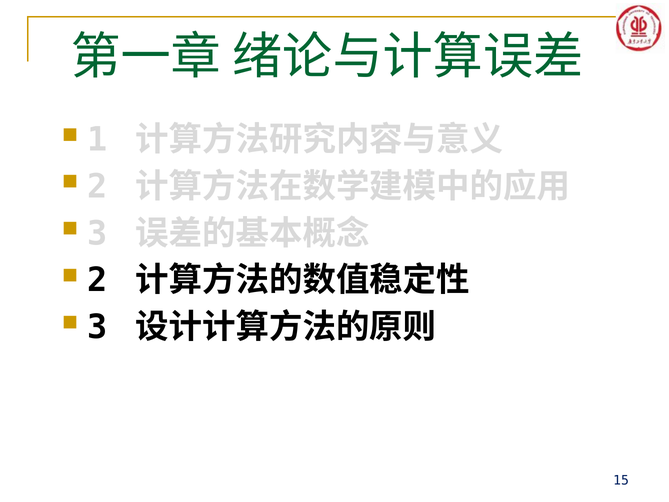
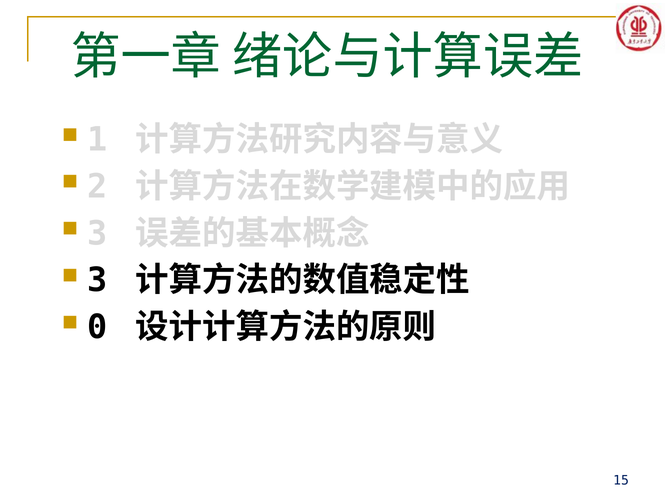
2: 2 -> 3 (97, 280)
3: 3 -> 0 (97, 327)
